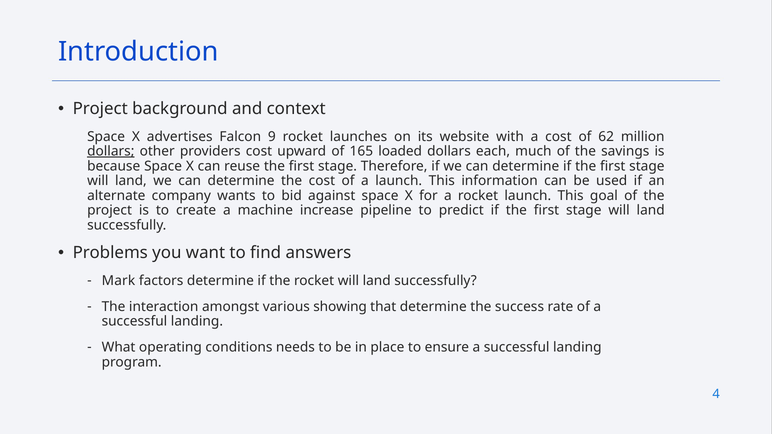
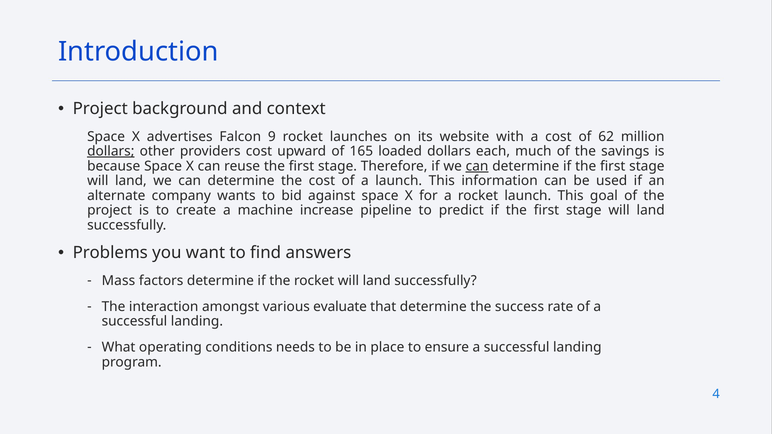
can underline: none -> present (477, 166)
Mark: Mark -> Mass (118, 281)
showing: showing -> evaluate (340, 307)
